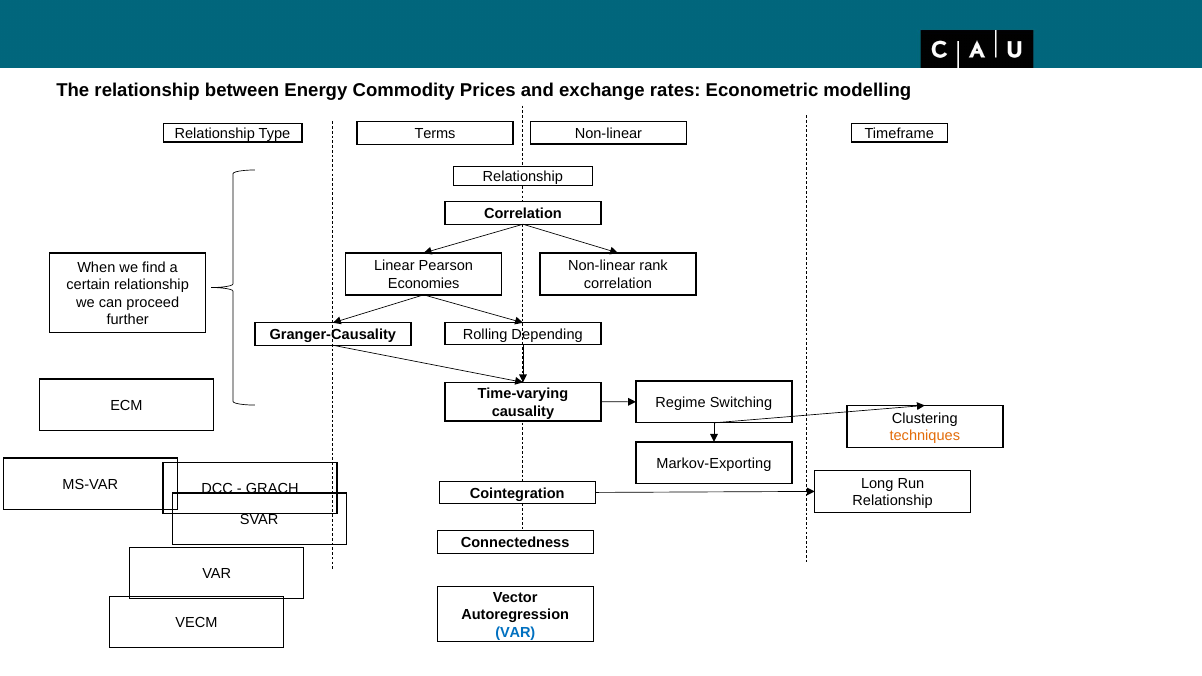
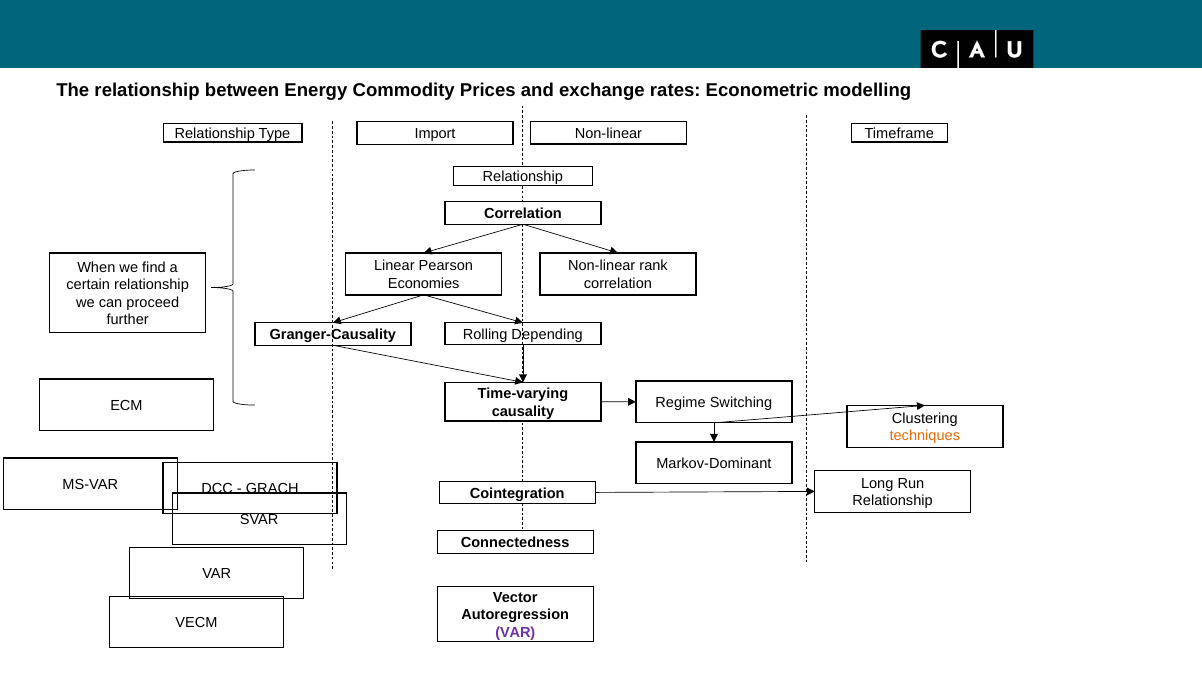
Terms: Terms -> Import (435, 134)
Markov-Exporting: Markov-Exporting -> Markov-Dominant (714, 464)
VAR colour: blue -> purple (515, 632)
